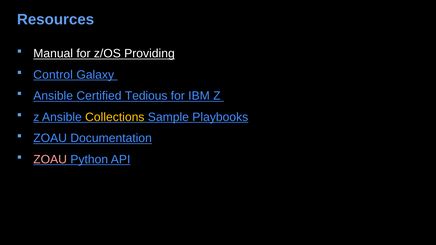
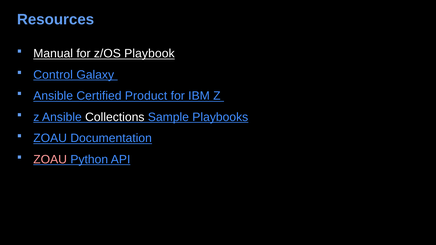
Providing: Providing -> Playbook (149, 54)
Tedious: Tedious -> Product (146, 96)
Collections colour: yellow -> white (115, 117)
